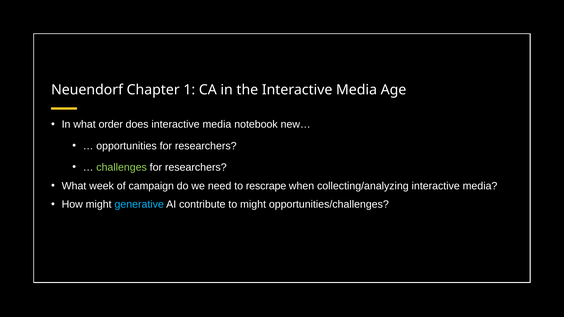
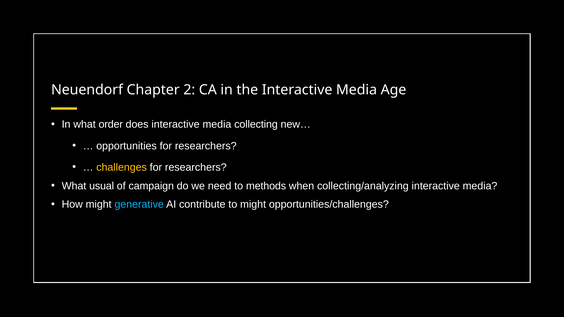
1: 1 -> 2 (189, 90)
notebook: notebook -> collecting (256, 125)
challenges colour: light green -> yellow (122, 168)
week: week -> usual (102, 186)
rescrape: rescrape -> methods (266, 186)
